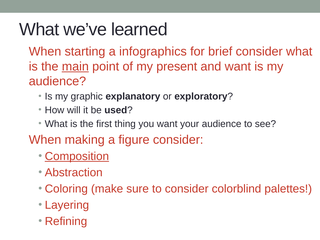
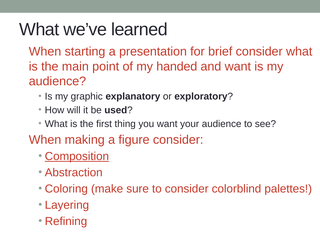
infographics: infographics -> presentation (153, 52)
main underline: present -> none (75, 66)
present: present -> handed (177, 66)
